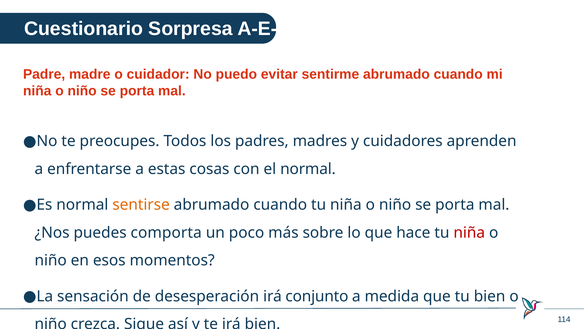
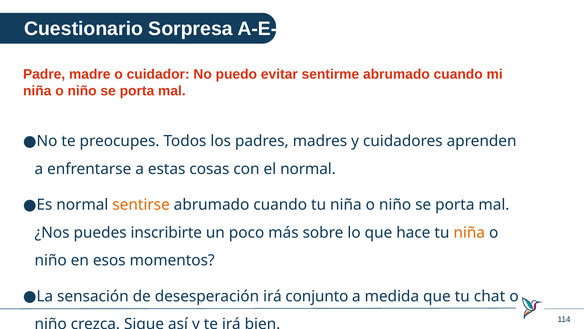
comporta: comporta -> inscribirte (166, 232)
niña colour: red -> orange (469, 232)
tu bien: bien -> chat (489, 296)
